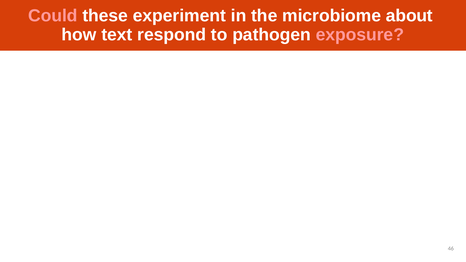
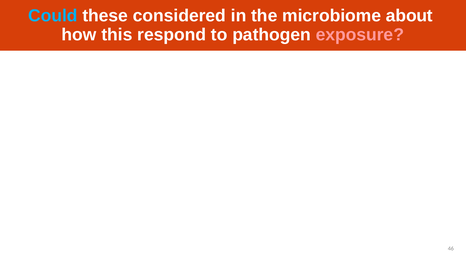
Could colour: pink -> light blue (53, 16)
experiment: experiment -> considered (179, 16)
text: text -> this (117, 35)
